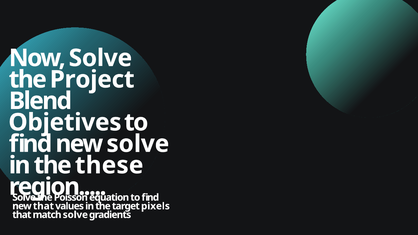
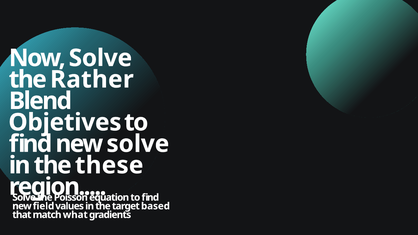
Project: Project -> Rather (92, 80)
new that: that -> field (44, 206)
pixels: pixels -> based (155, 206)
match solve: solve -> what (75, 215)
